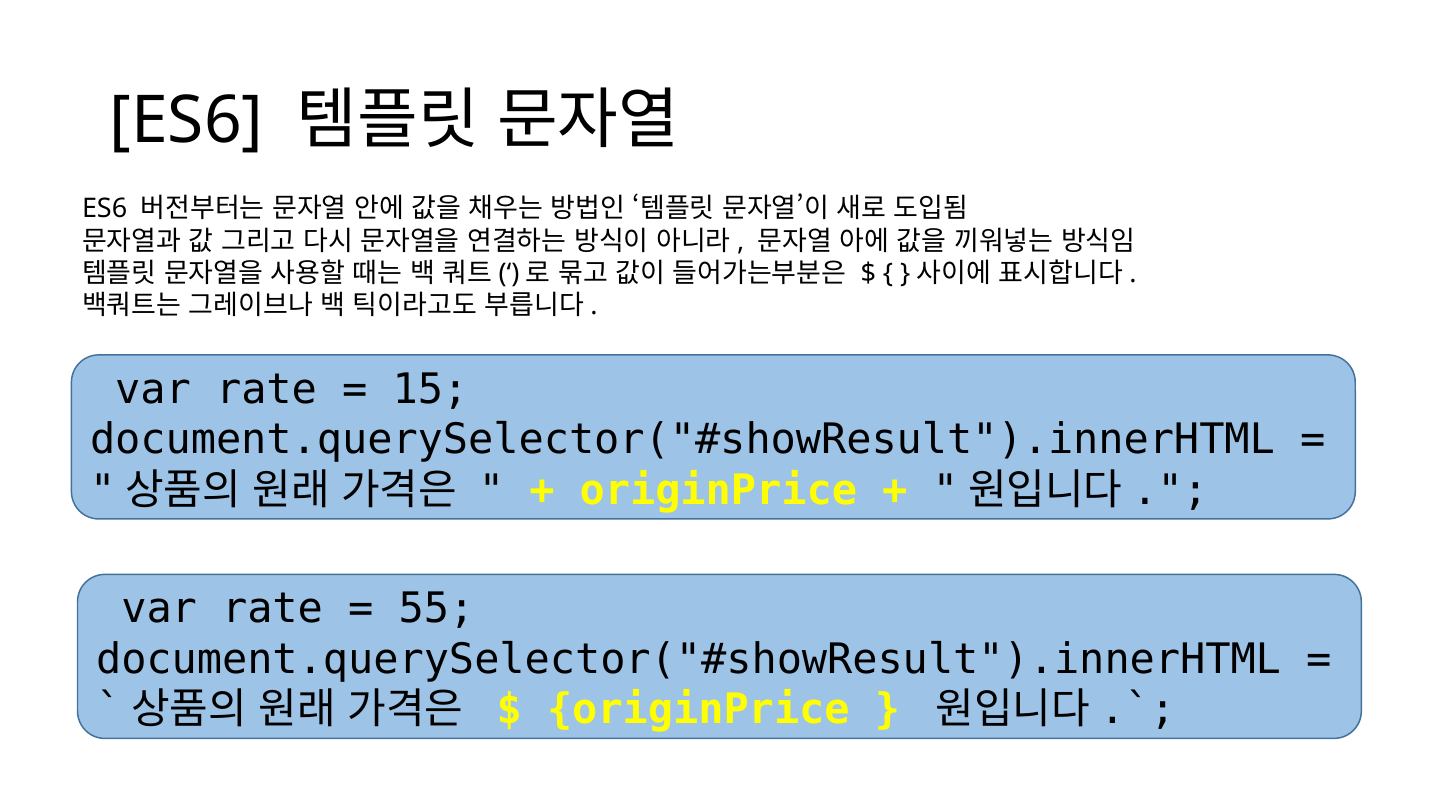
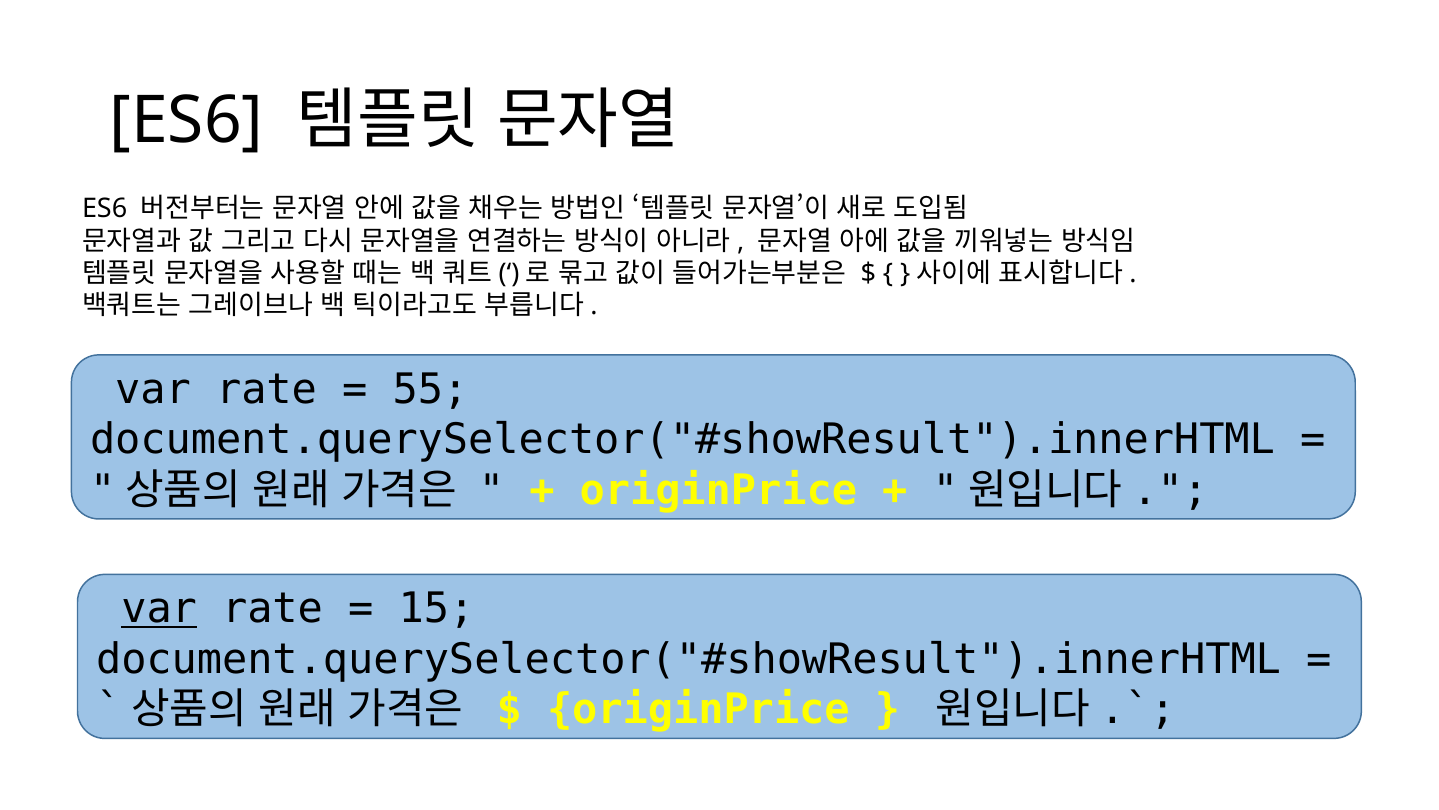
15: 15 -> 55 (430, 389)
var underline: none -> present (159, 608)
55: 55 -> 15 (436, 608)
